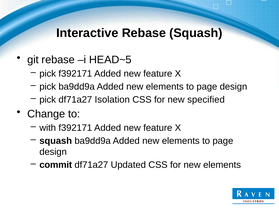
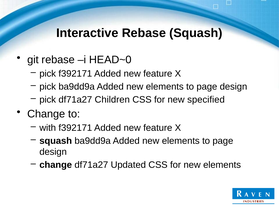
HEAD~5: HEAD~5 -> HEAD~0 (110, 60)
Isolation: Isolation -> Children (112, 100)
commit: commit -> change (56, 165)
